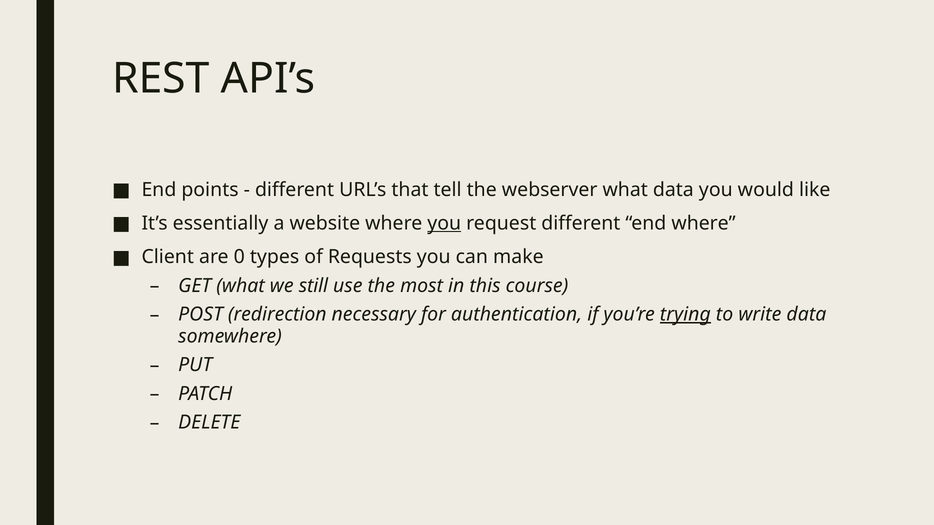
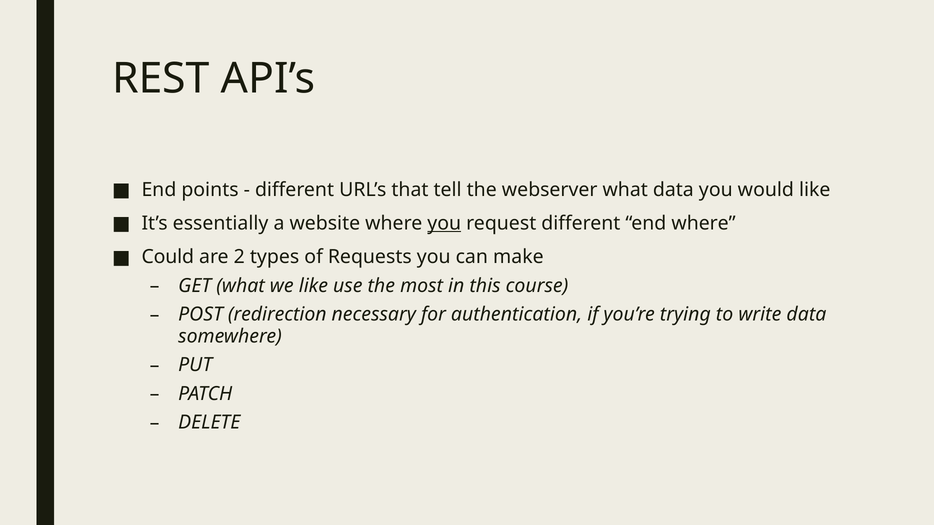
Client: Client -> Could (168, 257)
0: 0 -> 2 (239, 257)
we still: still -> like (313, 286)
trying underline: present -> none (685, 315)
